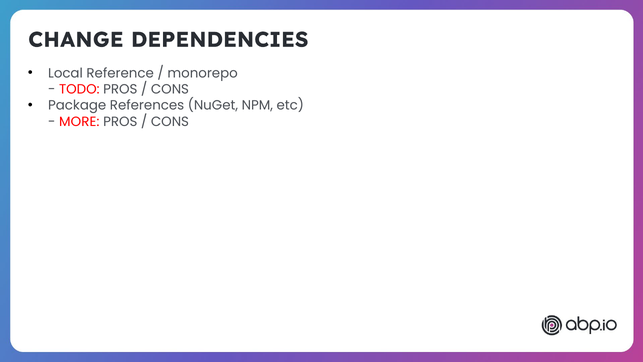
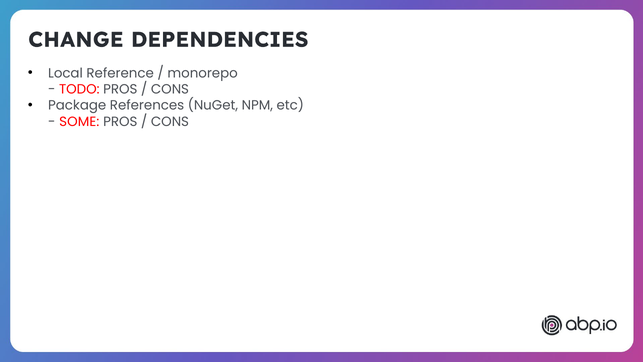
MORE: MORE -> SOME (79, 121)
